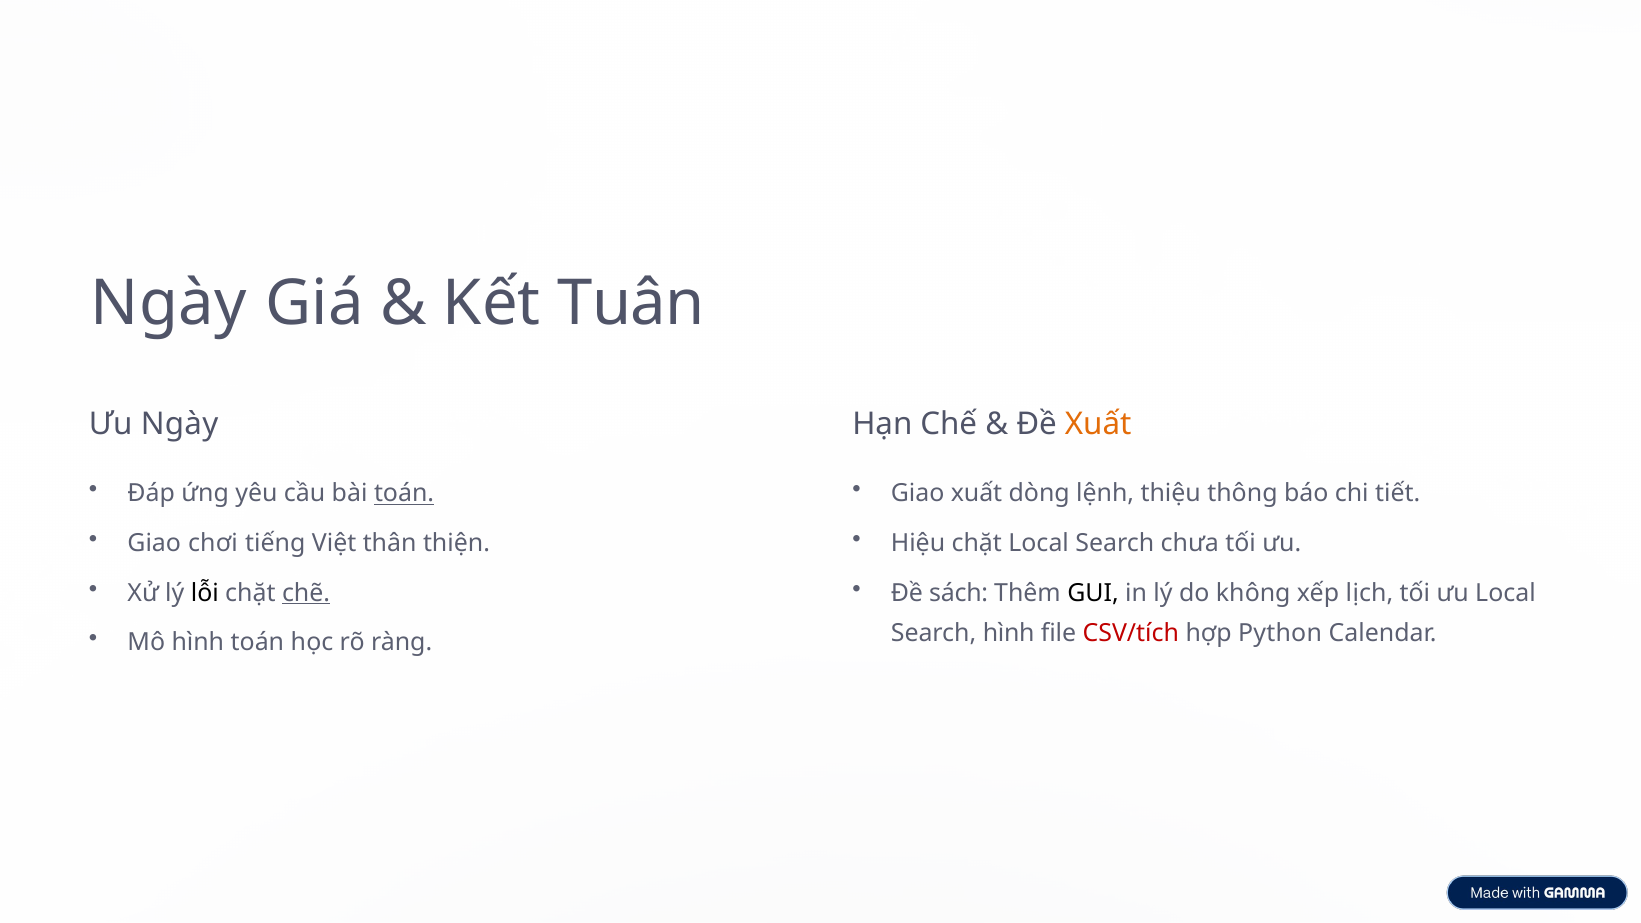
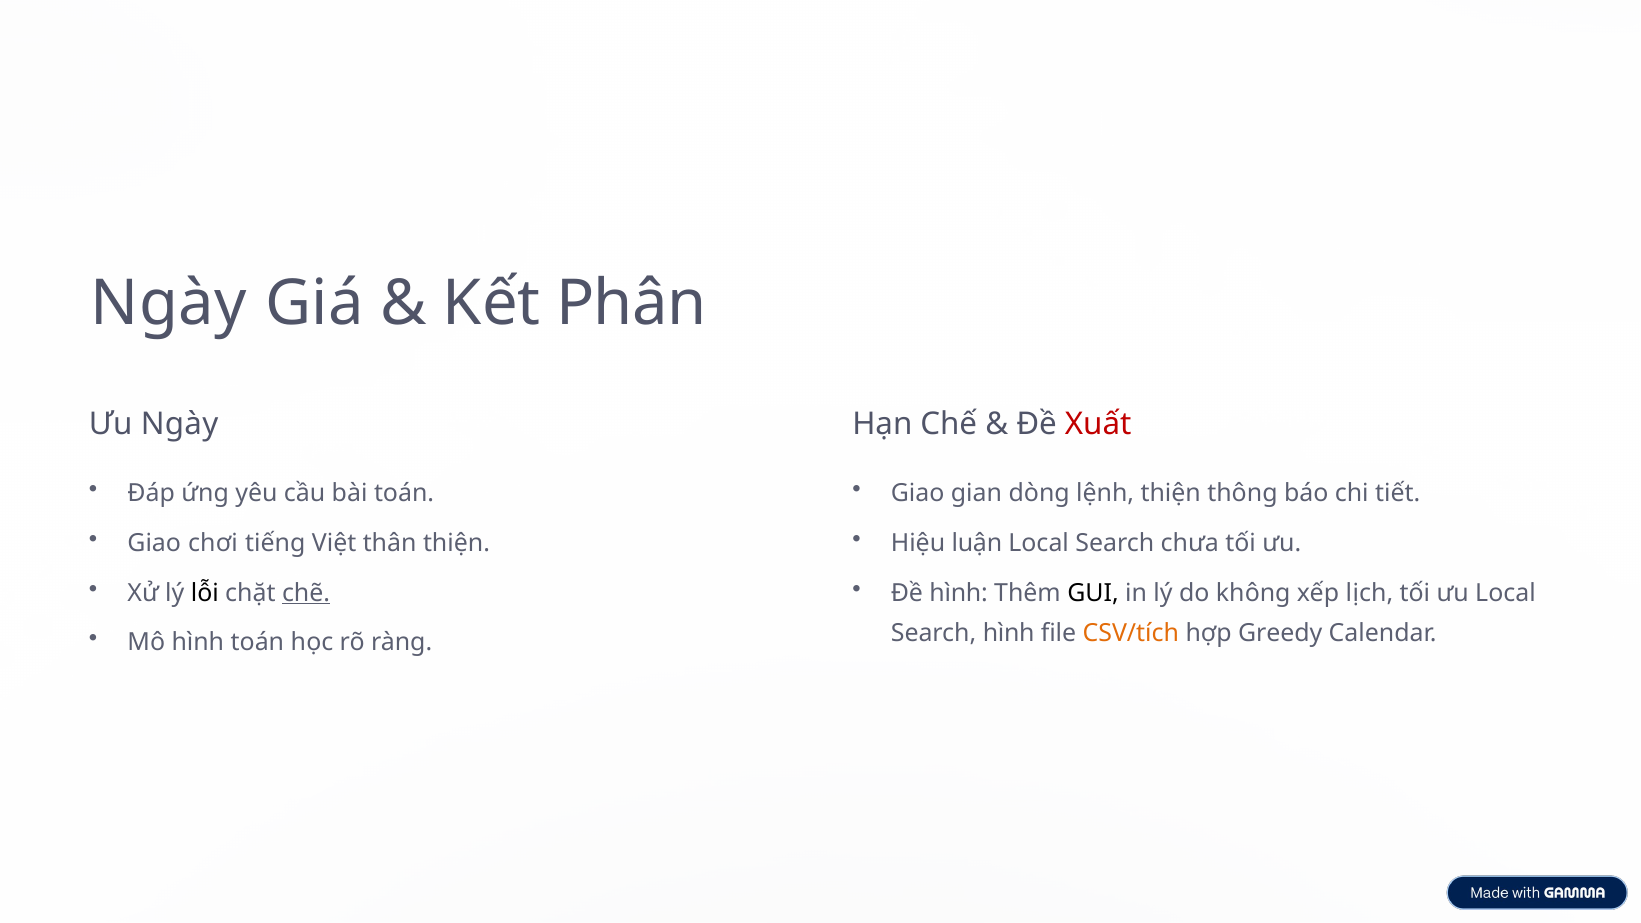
Tuân: Tuân -> Phân (631, 304)
Xuất colour: orange -> red (1098, 424)
toán underline: present -> none (404, 494)
Giao xuất: xuất -> gian (976, 494)
lệnh thiệu: thiệu -> thiện (1171, 494)
Hiệu chặt: chặt -> luận (977, 543)
Đề sách: sách -> hình (959, 593)
CSV/tích colour: red -> orange (1131, 634)
Python: Python -> Greedy (1280, 634)
